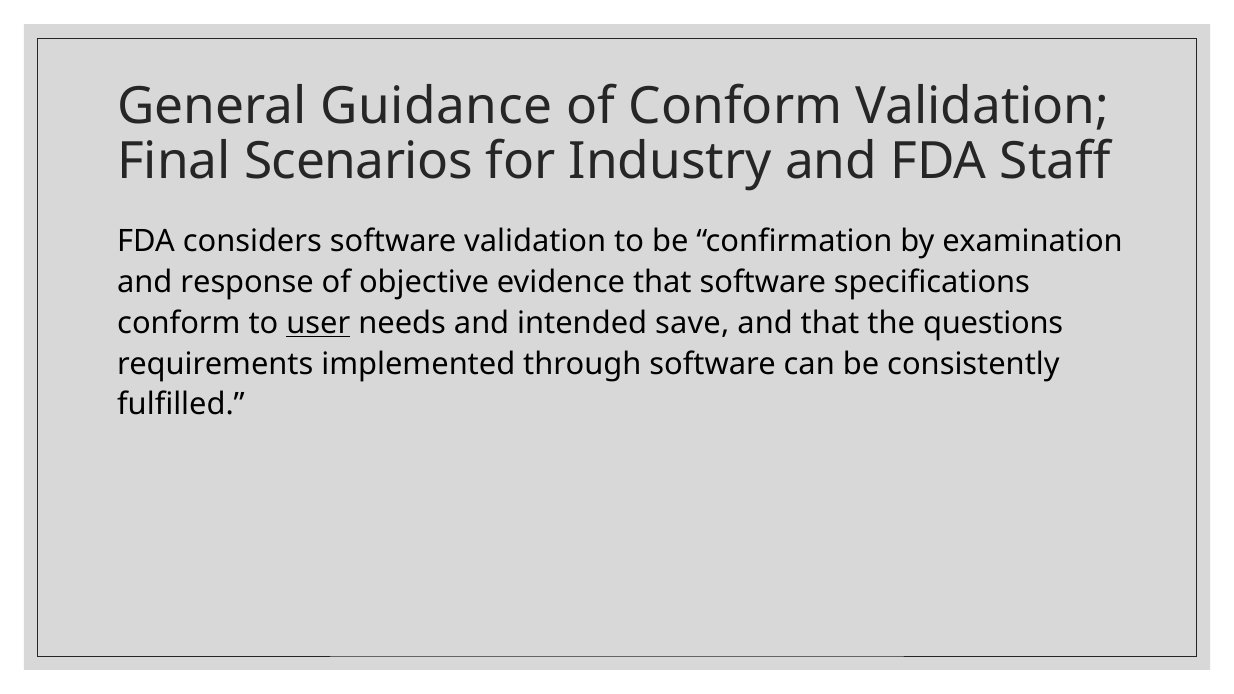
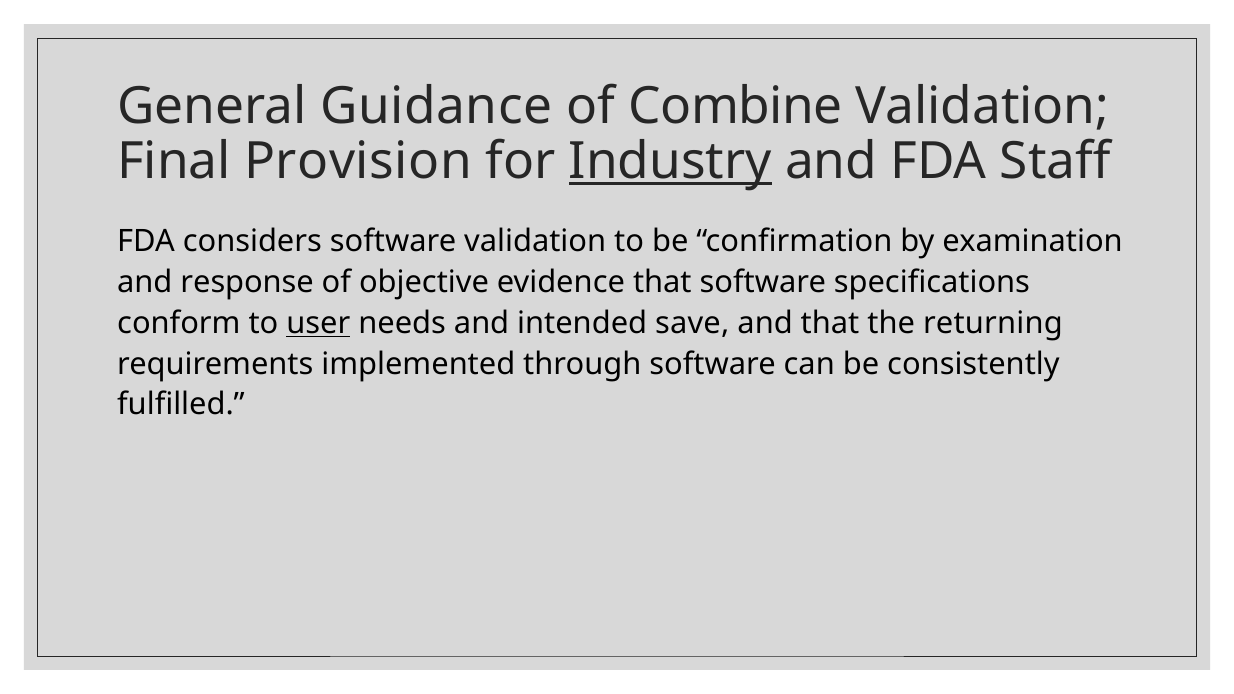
of Conform: Conform -> Combine (736, 106)
Scenarios: Scenarios -> Provision (358, 162)
Industry underline: none -> present (670, 162)
questions: questions -> returning (993, 323)
